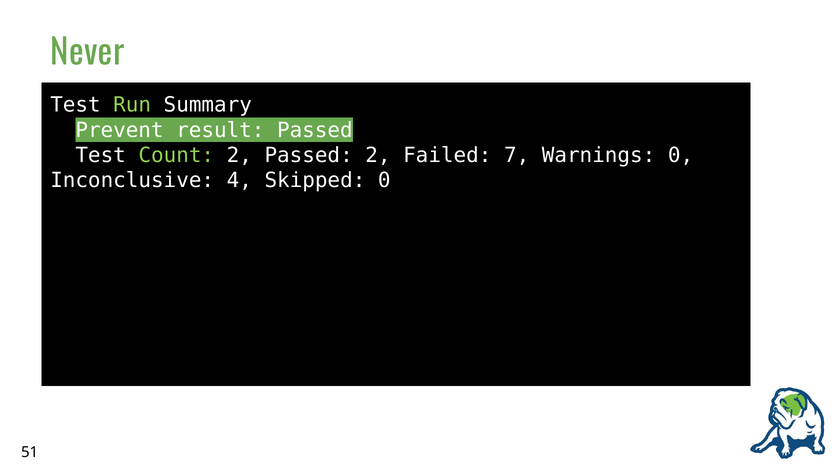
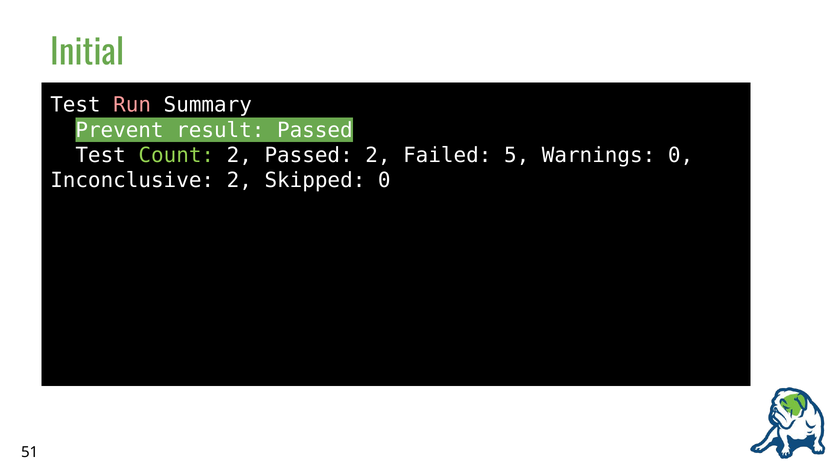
Never: Never -> Initial (87, 53)
Run colour: light green -> pink (132, 105)
7: 7 -> 5 (517, 155)
Inconclusive 4: 4 -> 2 (239, 180)
